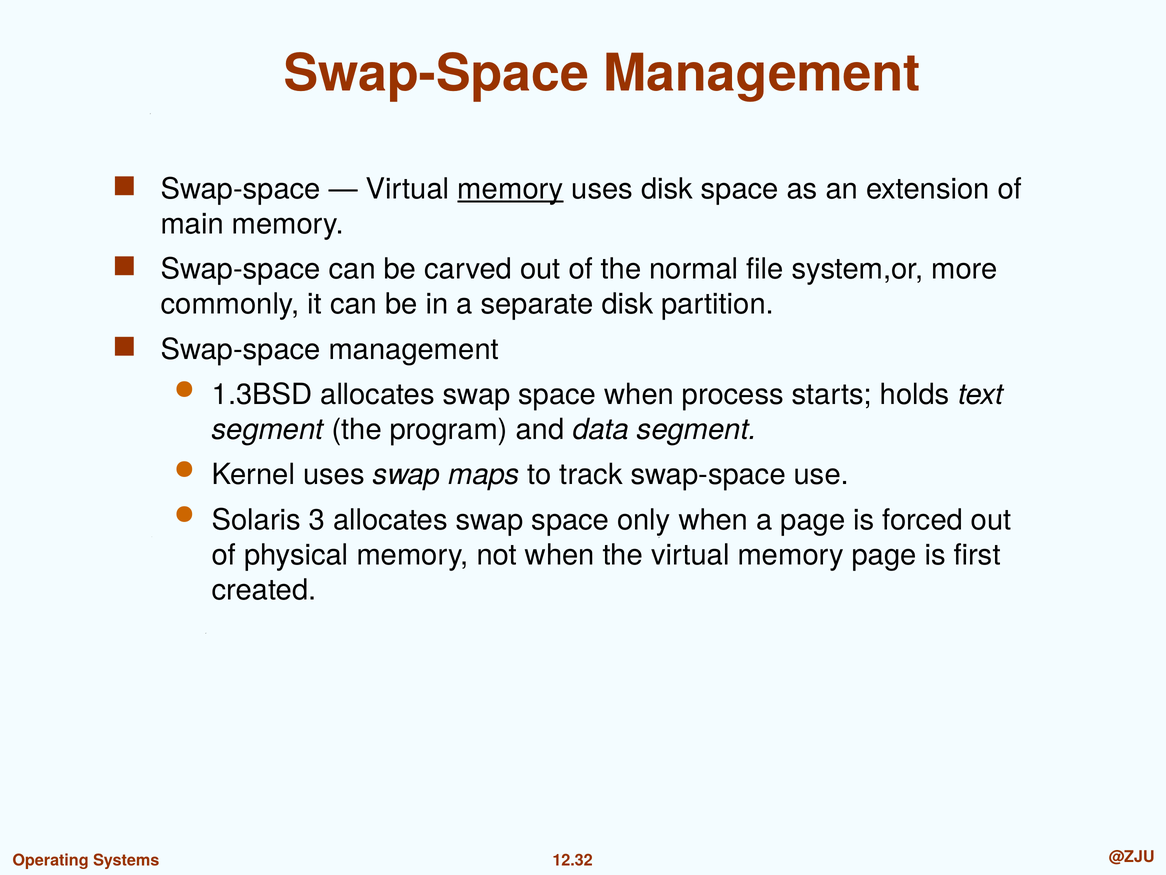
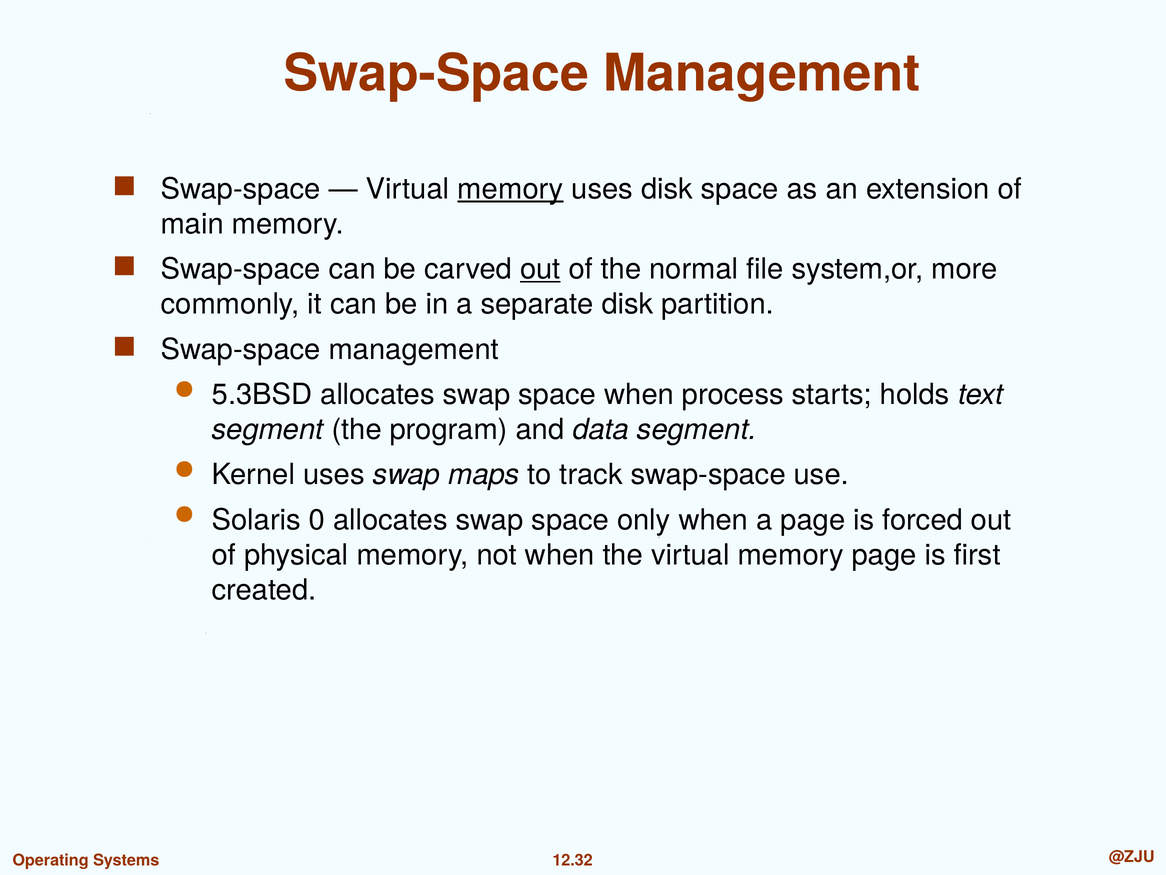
out underline: none -> present (540, 269)
1.3BSD: 1.3BSD -> 5.3BSD (262, 394)
3: 3 -> 0 (317, 520)
